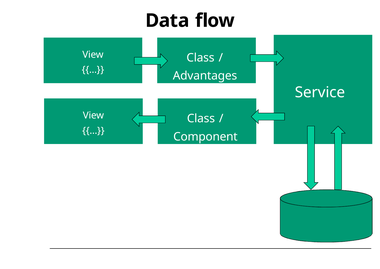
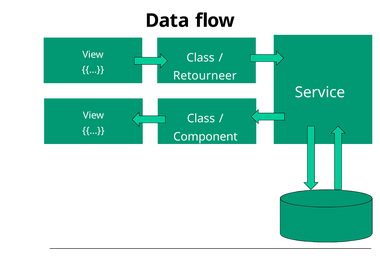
Advantages: Advantages -> Retourneer (205, 76)
